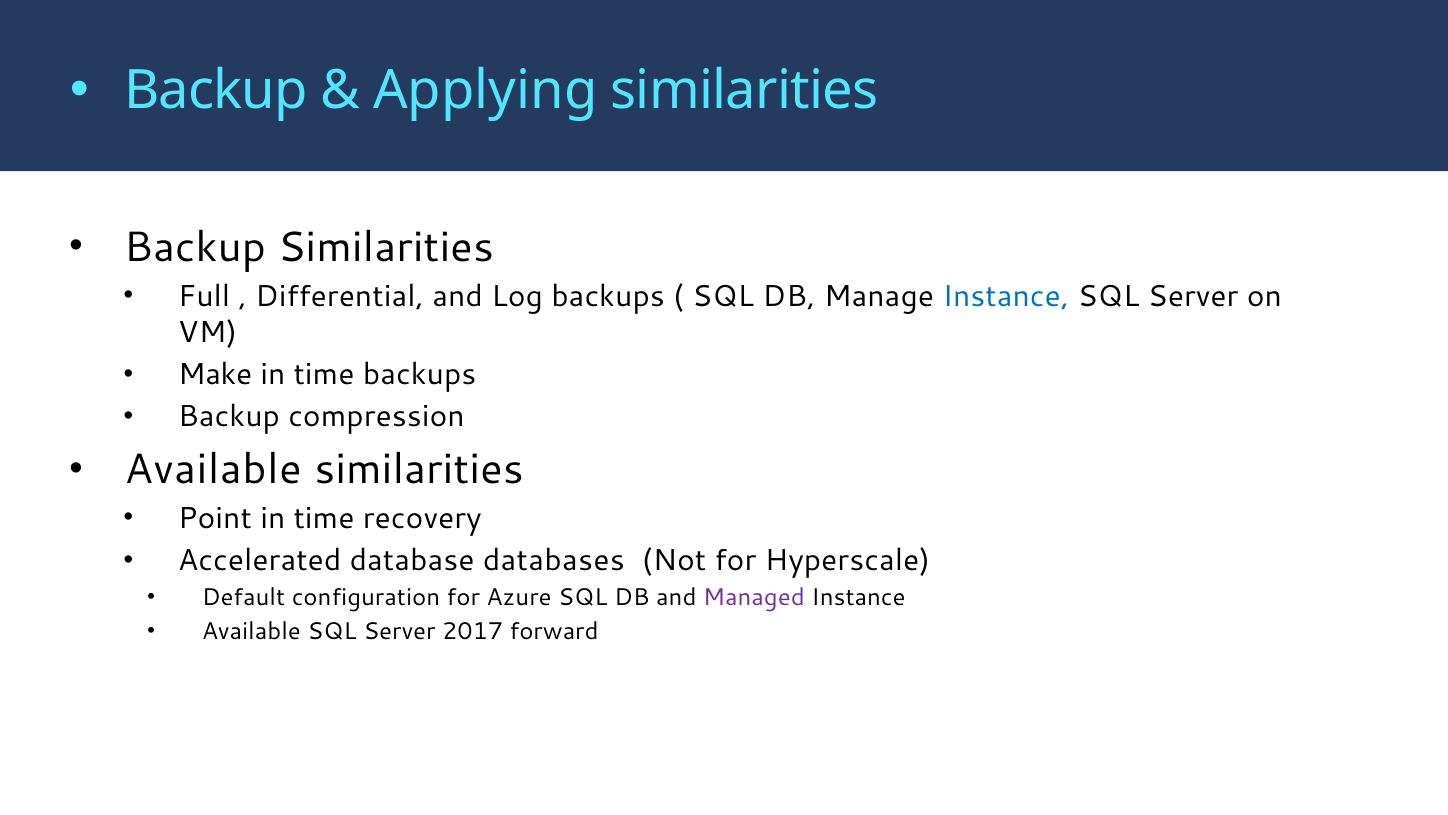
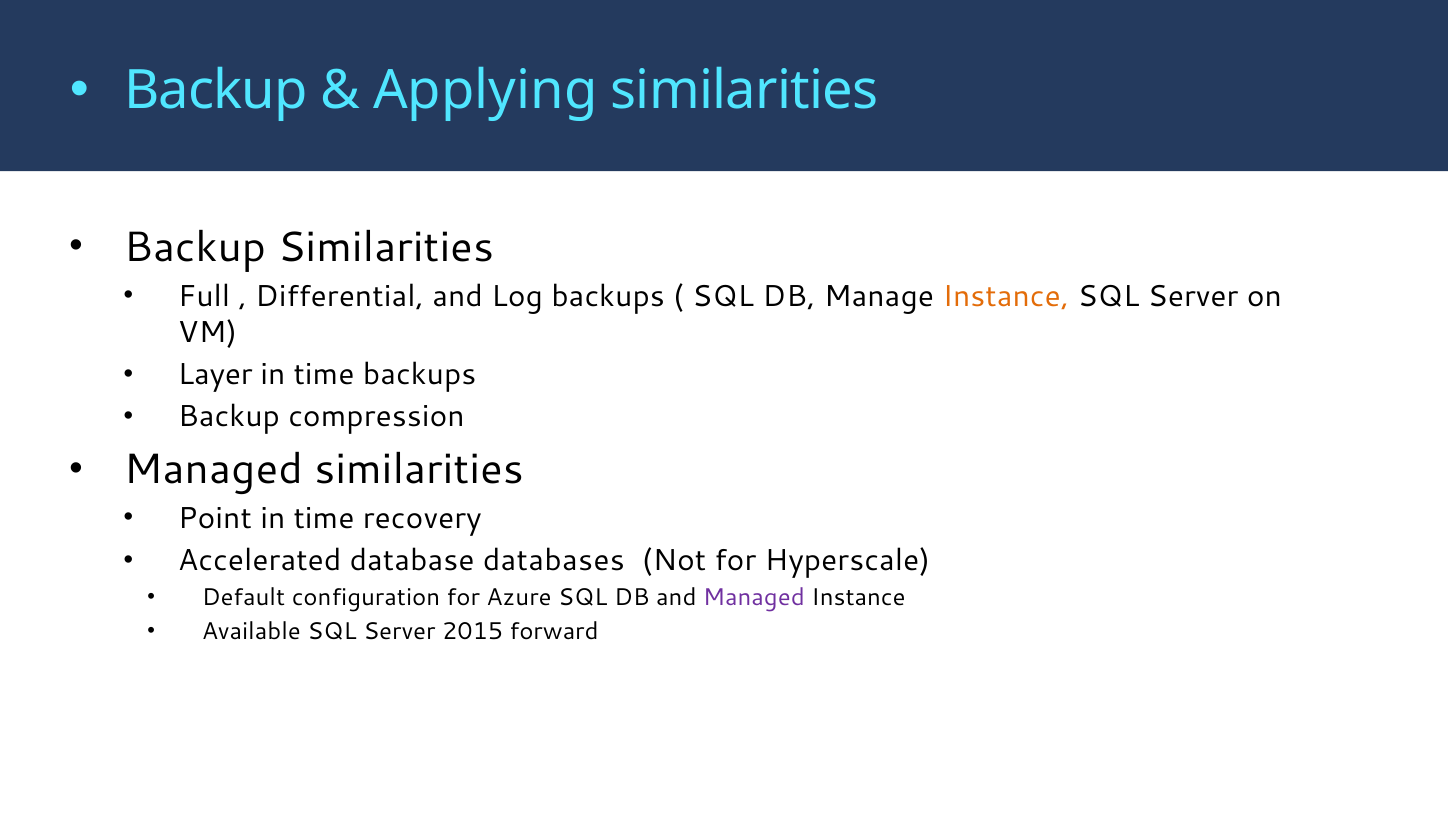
Instance colour: blue -> orange (1006, 296)
Make: Make -> Layer (215, 374)
Available: Available -> Managed (213, 469)
2017: 2017 -> 2015 (473, 631)
